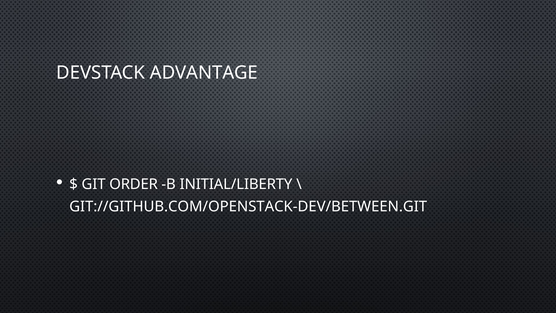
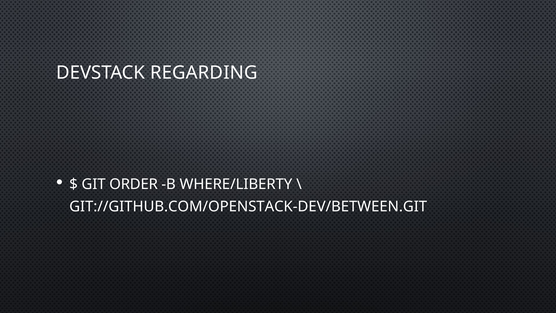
ADVANTAGE: ADVANTAGE -> REGARDING (204, 73)
INITIAL/LIBERTY: INITIAL/LIBERTY -> WHERE/LIBERTY (236, 184)
